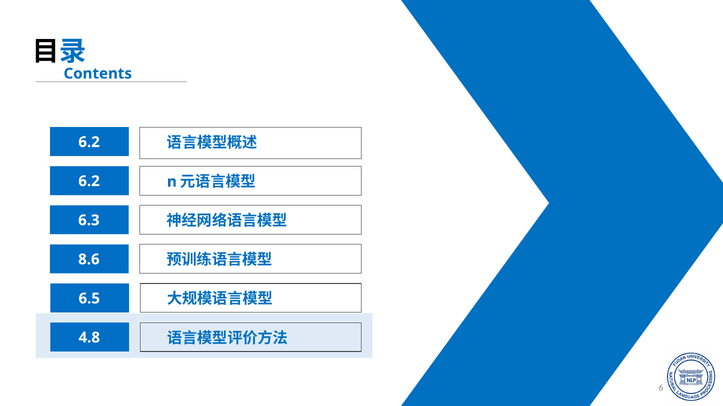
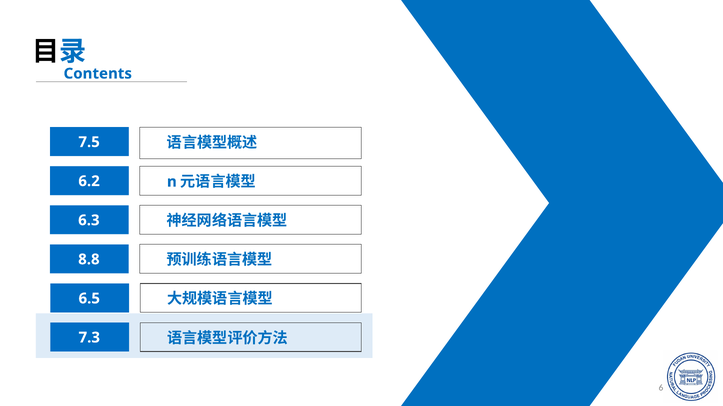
6.2: 6.2 -> 7.5 (89, 142)
8.6: 8.6 -> 8.8 (89, 260)
4.8: 4.8 -> 7.3 (89, 338)
